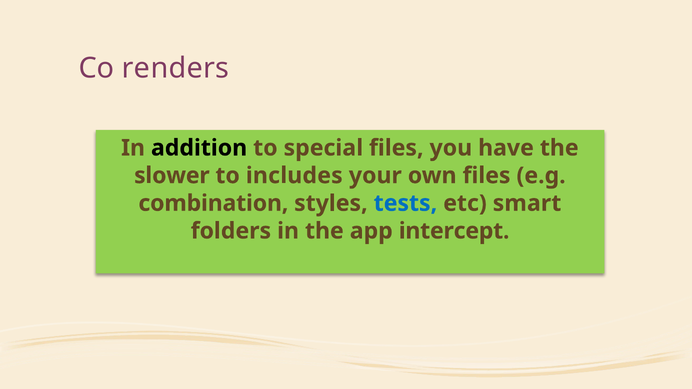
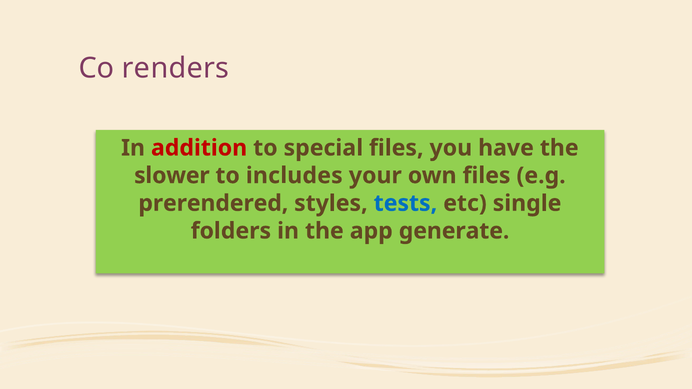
addition colour: black -> red (199, 148)
combination: combination -> prerendered (213, 203)
smart: smart -> single (527, 203)
intercept: intercept -> generate (454, 231)
